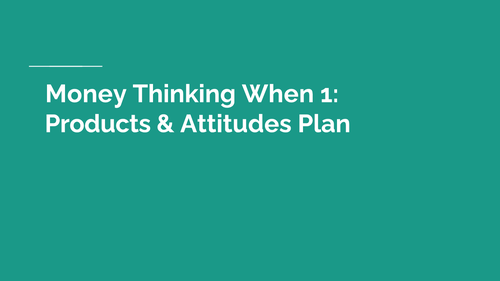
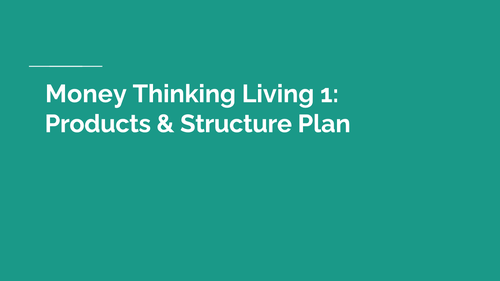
When: When -> Living (278, 94)
Attitudes: Attitudes -> Structure (236, 124)
